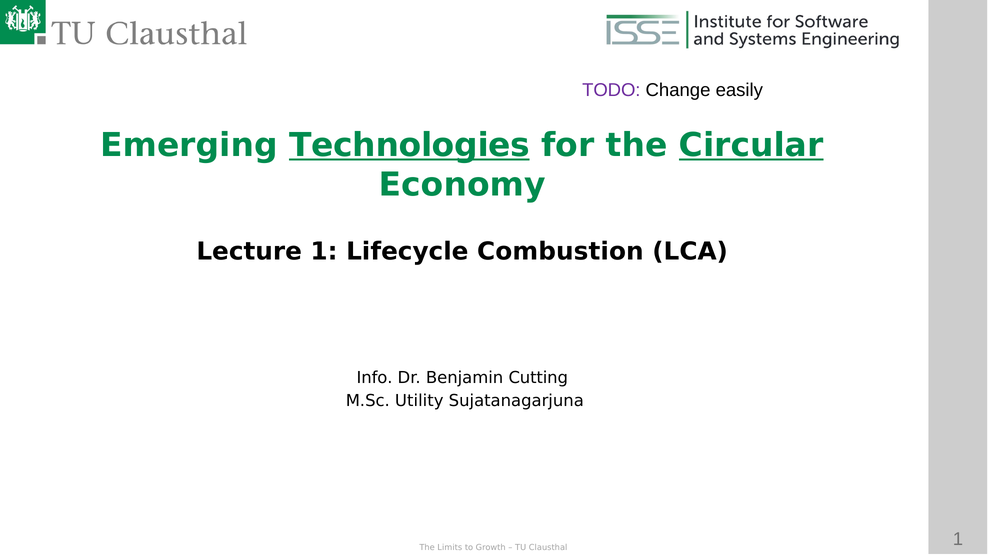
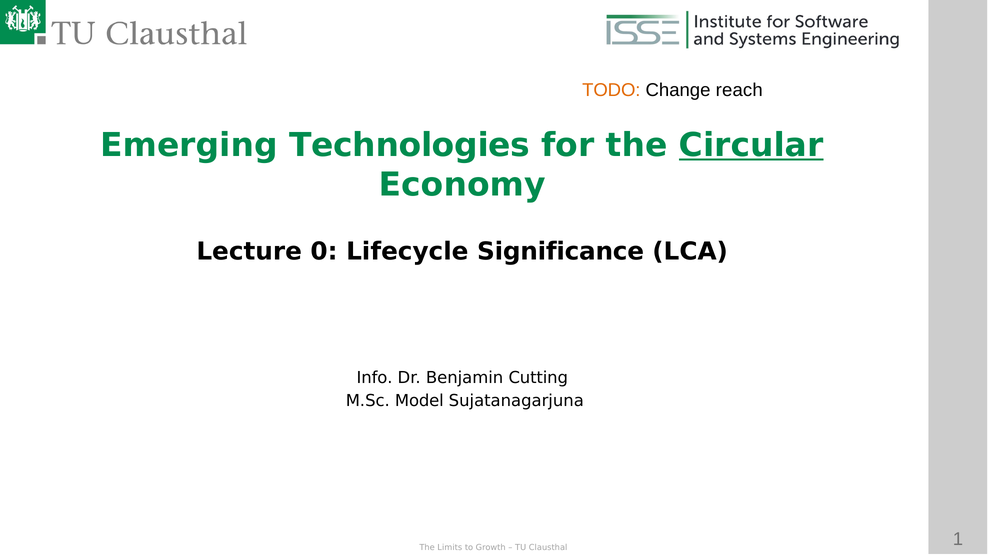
TODO colour: purple -> orange (611, 90)
easily: easily -> reach (739, 90)
Technologies underline: present -> none (410, 146)
Lecture 1: 1 -> 0 (324, 252)
Combustion: Combustion -> Significance (561, 252)
Utility: Utility -> Model (419, 401)
